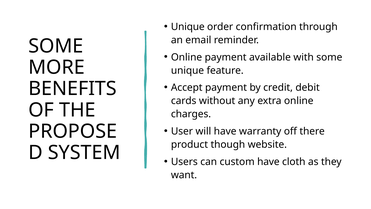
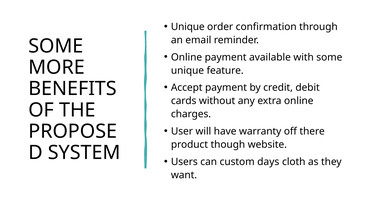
custom have: have -> days (268, 161)
